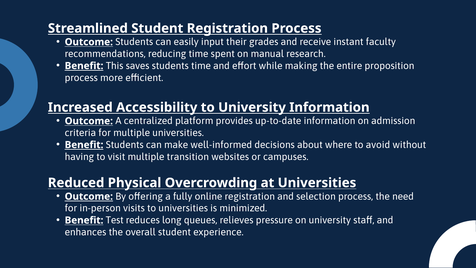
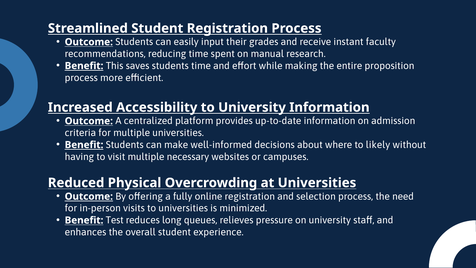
avoid: avoid -> likely (378, 145)
transition: transition -> necessary (188, 157)
